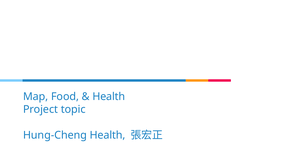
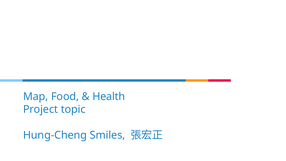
Hung-Cheng Health: Health -> Smiles (107, 135)
